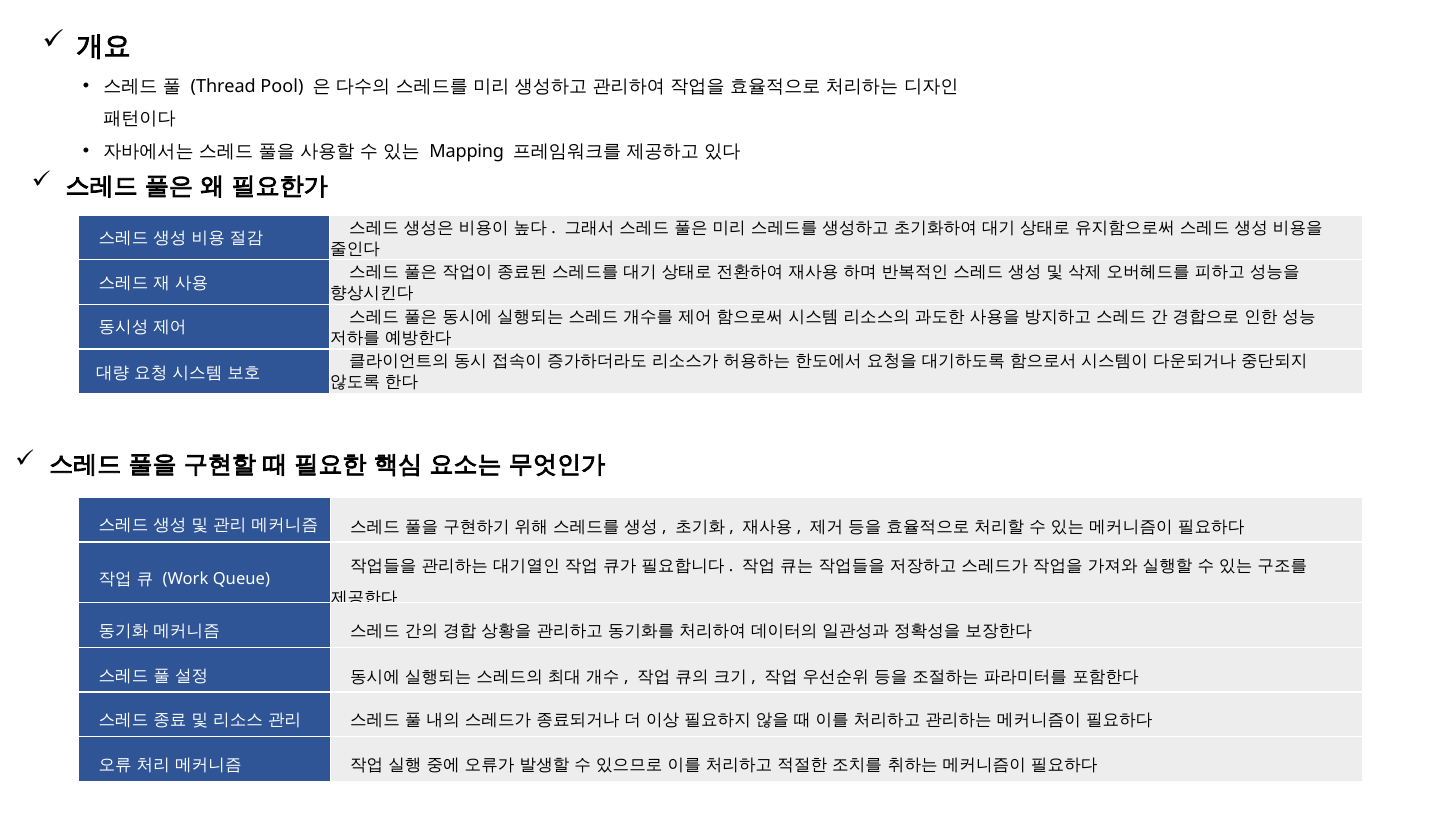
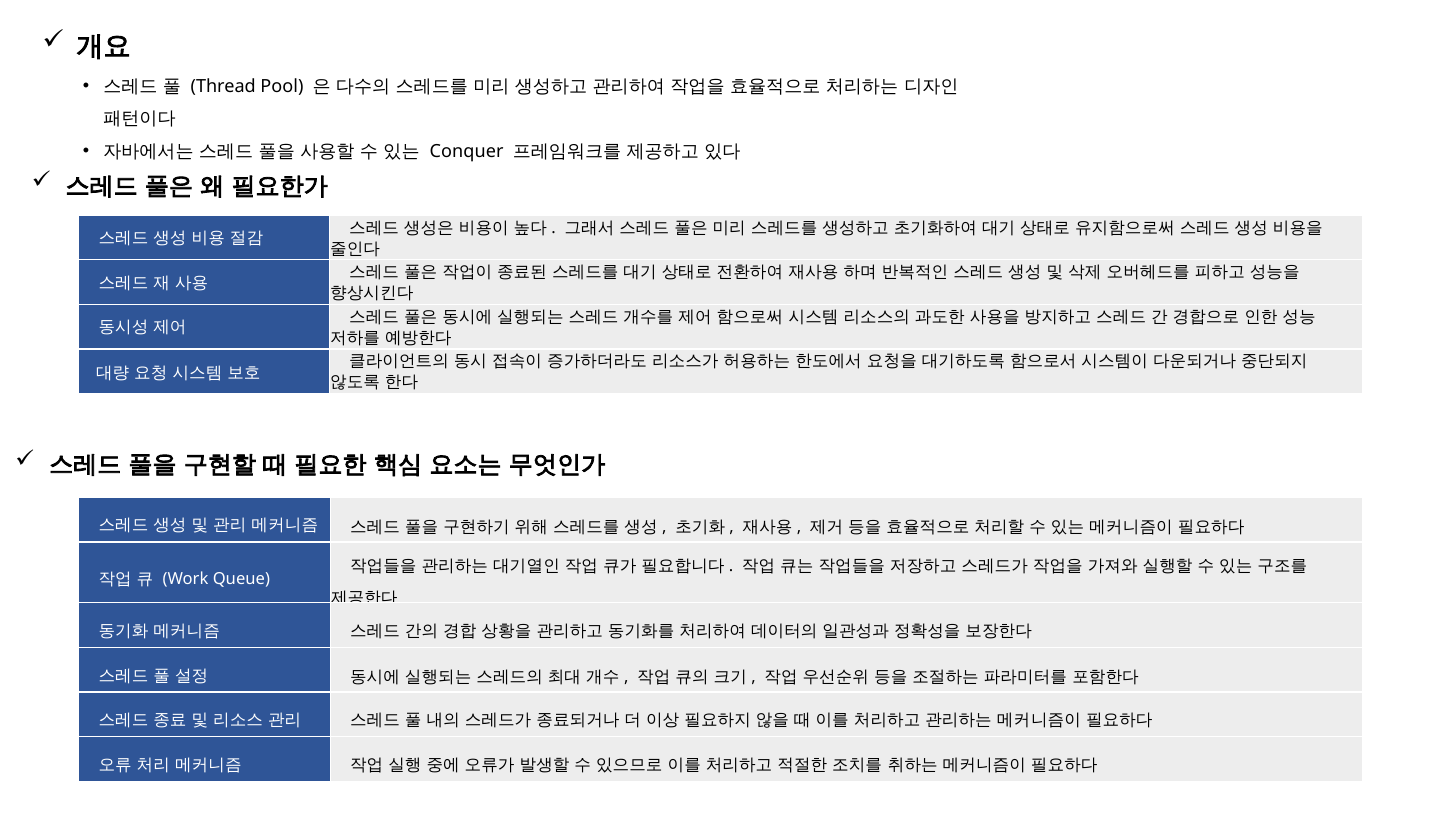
Mapping: Mapping -> Conquer (467, 151)
